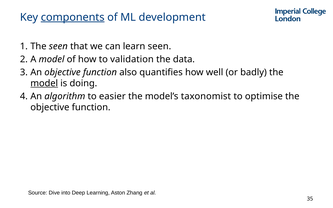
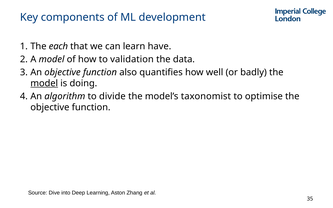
components underline: present -> none (73, 17)
The seen: seen -> each (58, 46)
learn seen: seen -> have (159, 46)
easier: easier -> divide (112, 96)
